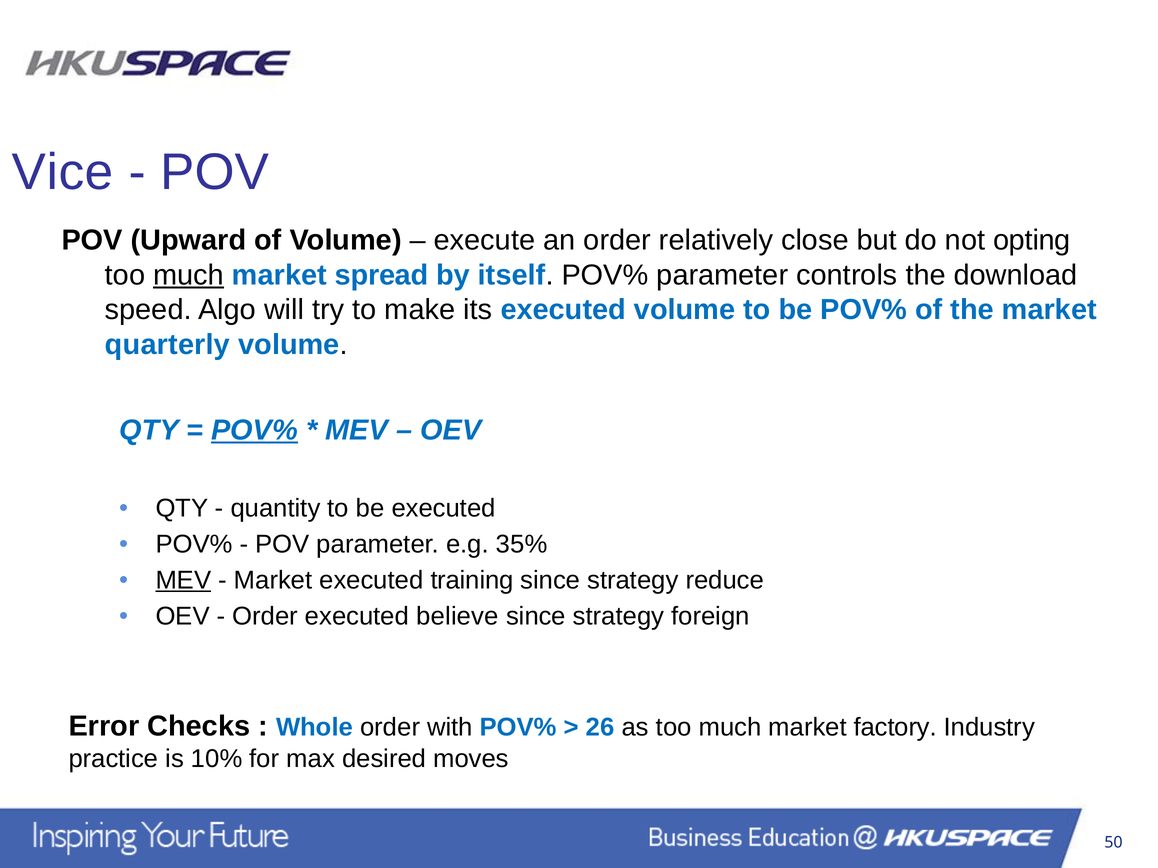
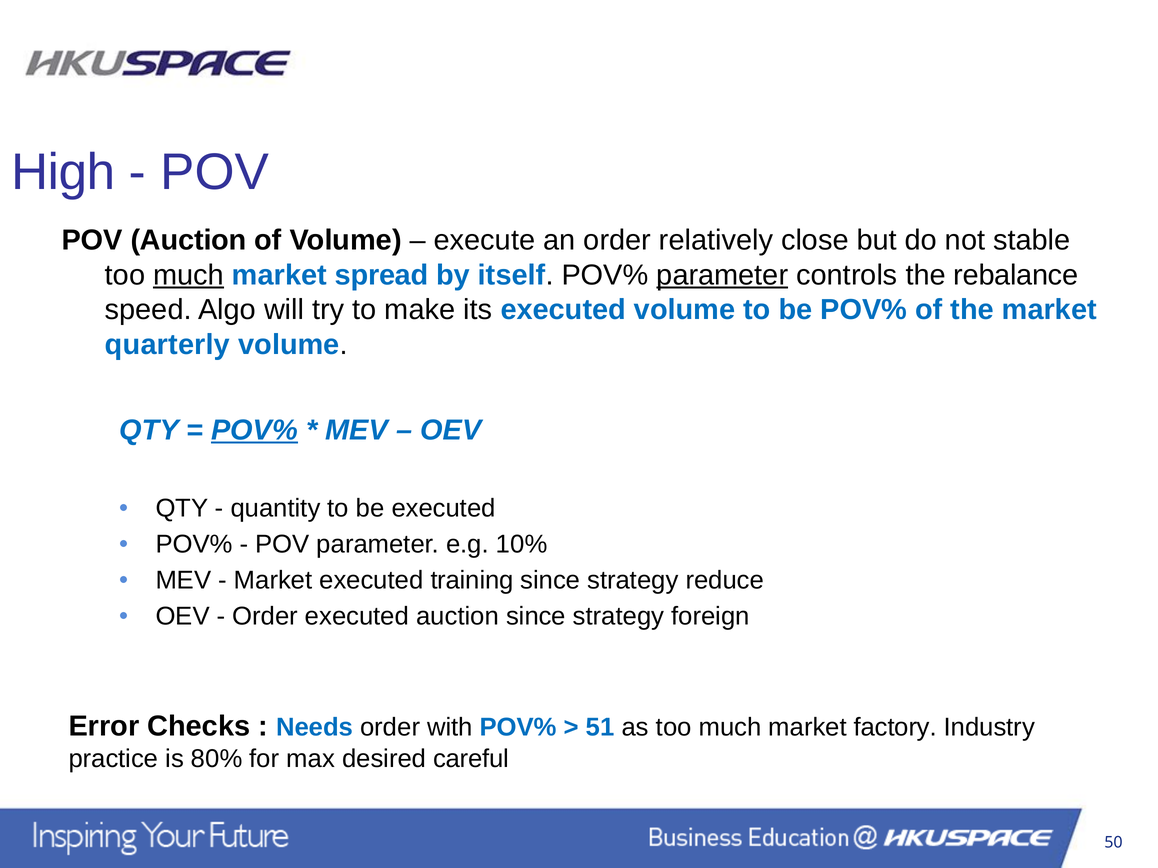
Vice: Vice -> High (63, 172)
POV Upward: Upward -> Auction (189, 240)
opting: opting -> stable (1032, 240)
parameter underline: none -> present (722, 275)
download: download -> rebalance (1016, 275)
35%: 35% -> 10% (522, 545)
MEV underline: present -> none (183, 581)
executed believe: believe -> auction (458, 617)
Whole: Whole -> Needs (315, 728)
26: 26 -> 51 (600, 728)
10%: 10% -> 80% (217, 759)
moves: moves -> careful (471, 759)
